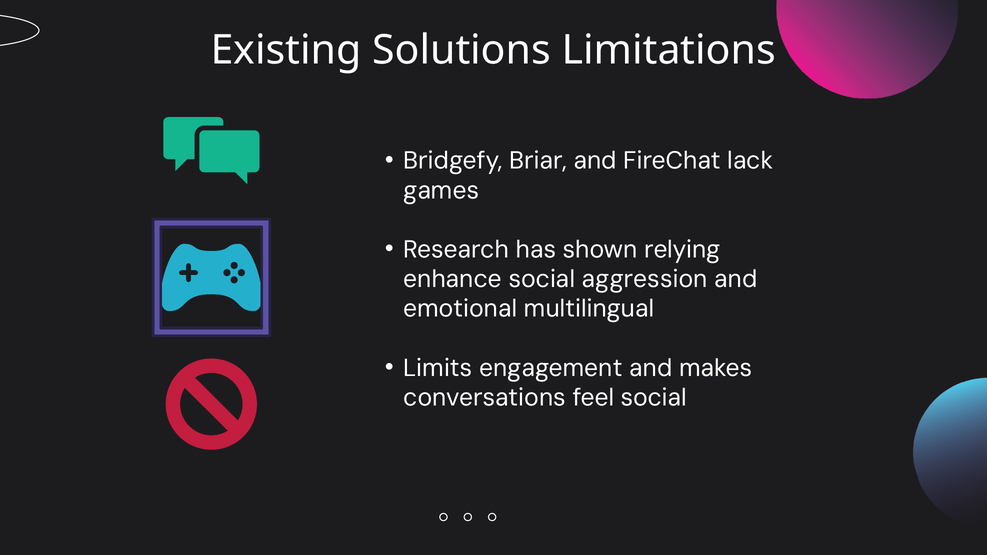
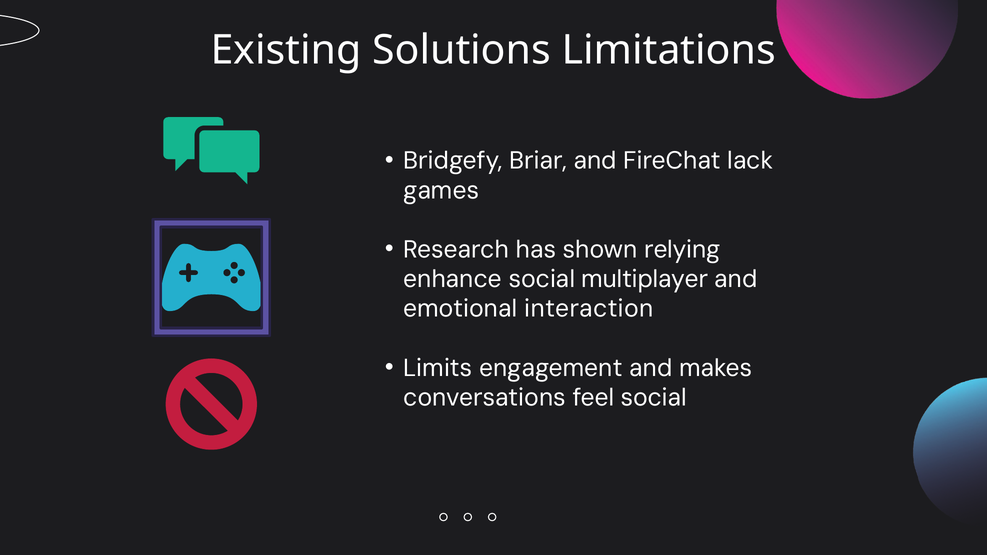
aggression: aggression -> multiplayer (645, 279)
multilingual: multilingual -> interaction (589, 309)
